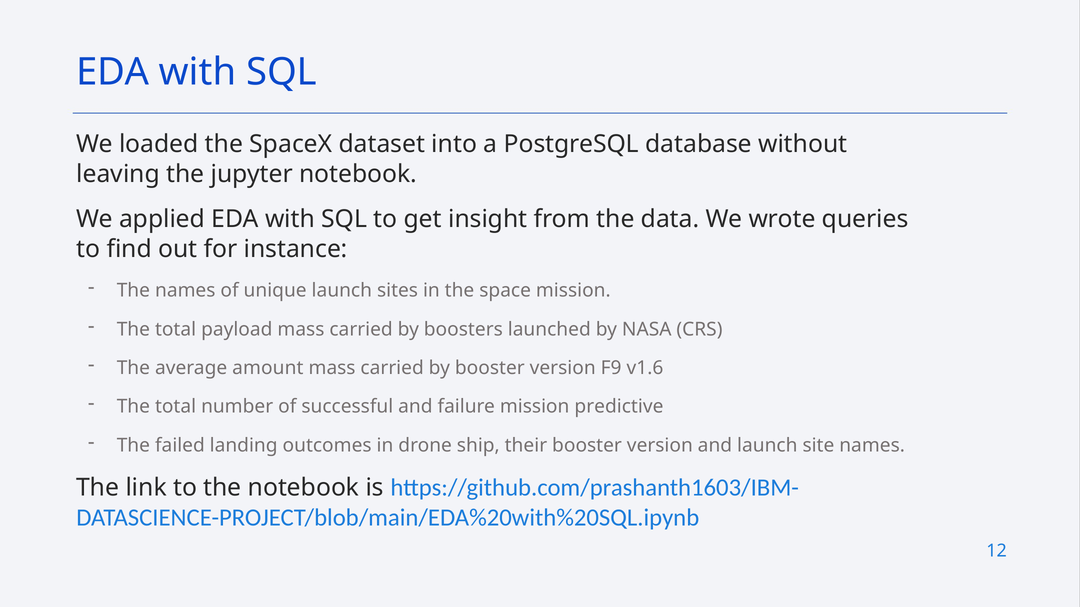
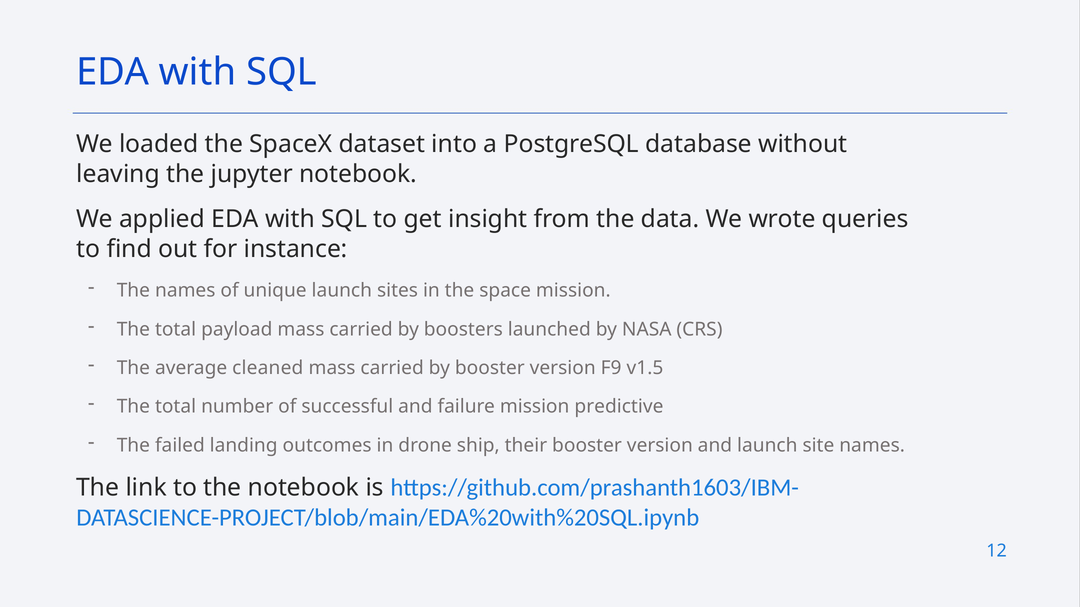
amount: amount -> cleaned (268, 368)
v1.6: v1.6 -> v1.5 (645, 368)
